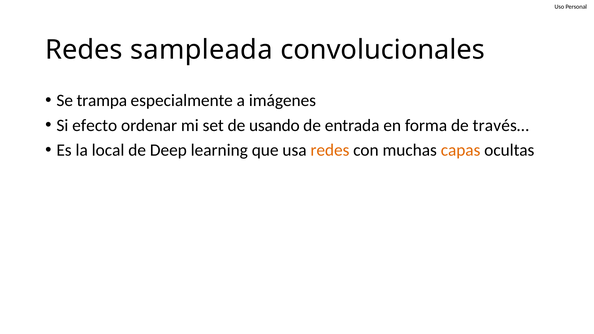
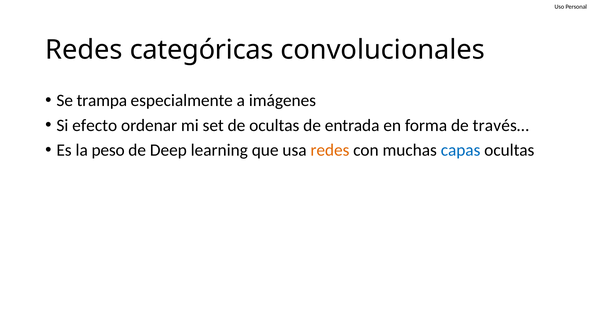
sampleada: sampleada -> categóricas (202, 50)
de usando: usando -> ocultas (274, 125)
local: local -> peso (108, 150)
capas colour: orange -> blue (461, 150)
